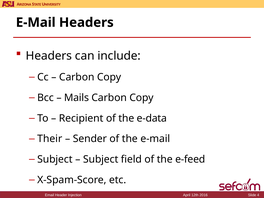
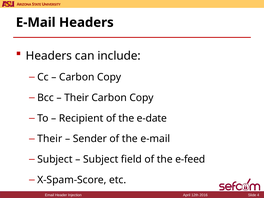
Mails: Mails -> Their (77, 98)
e-data: e-data -> e-date (152, 118)
